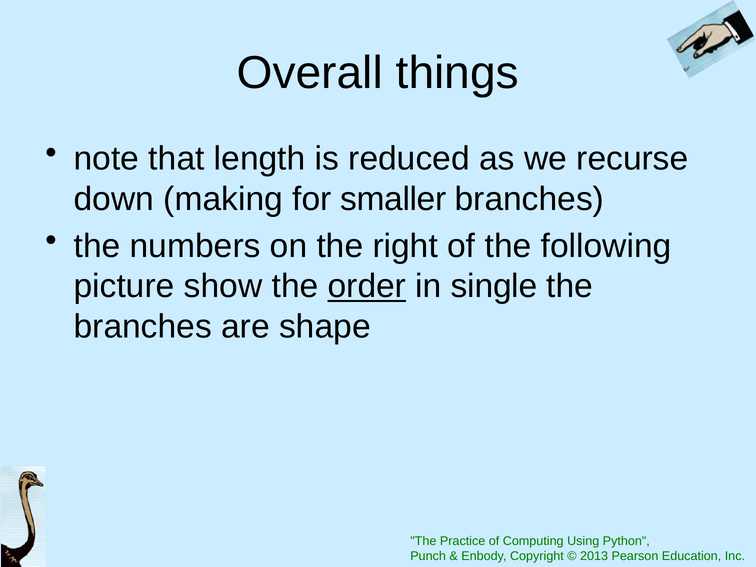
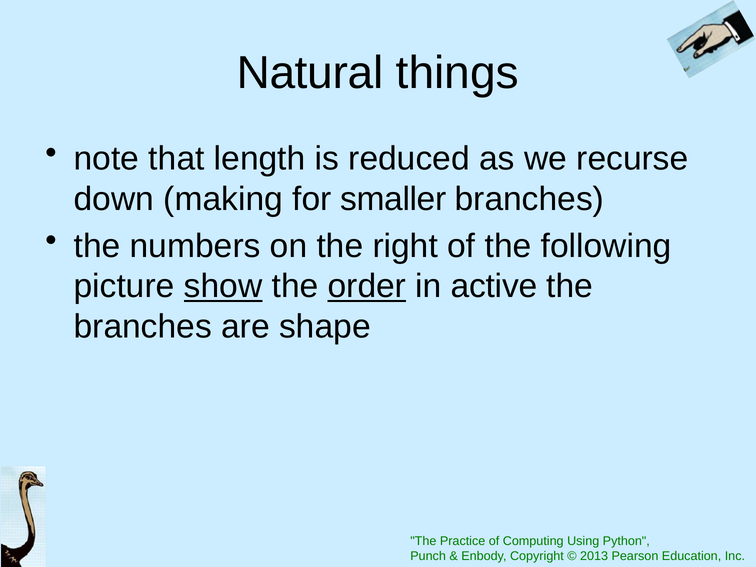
Overall: Overall -> Natural (310, 73)
show underline: none -> present (223, 286)
single: single -> active (494, 286)
